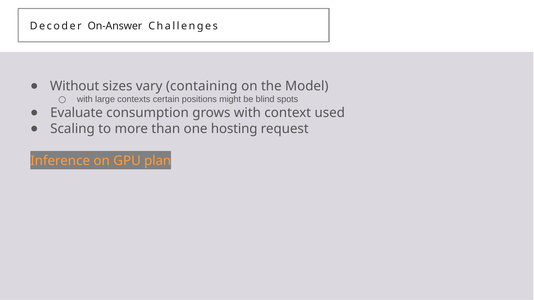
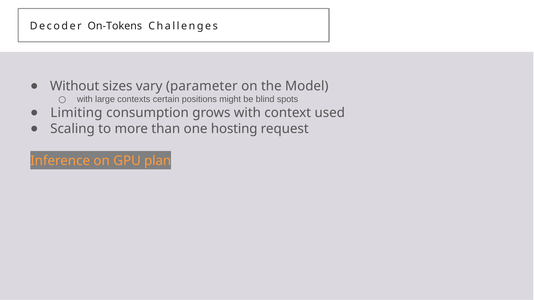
On-Answer: On-Answer -> On-Tokens (115, 26)
containing: containing -> parameter (202, 86)
Evaluate: Evaluate -> Limiting (76, 113)
